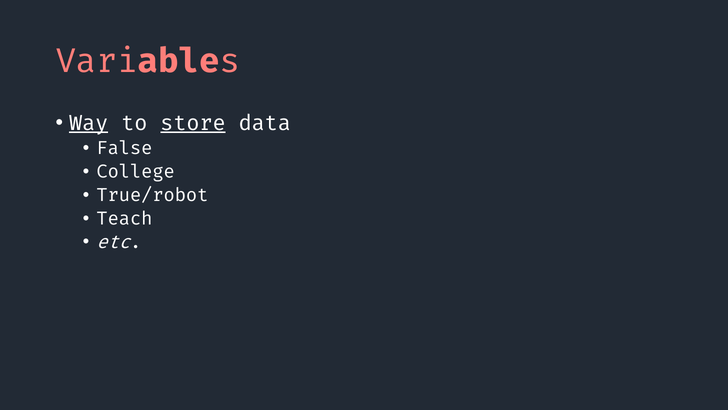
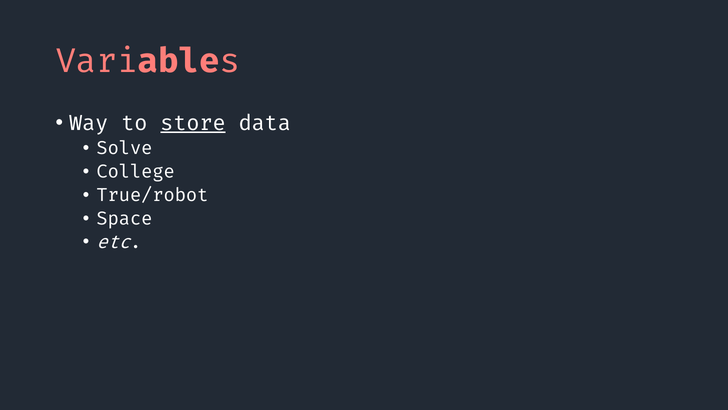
Way underline: present -> none (89, 123)
False: False -> Solve (124, 148)
Teach: Teach -> Space (124, 218)
